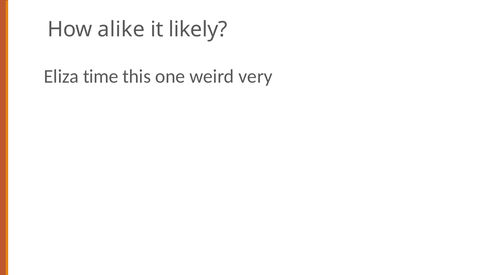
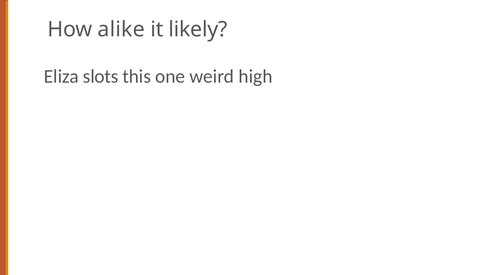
time: time -> slots (101, 76)
very: very -> high (256, 76)
